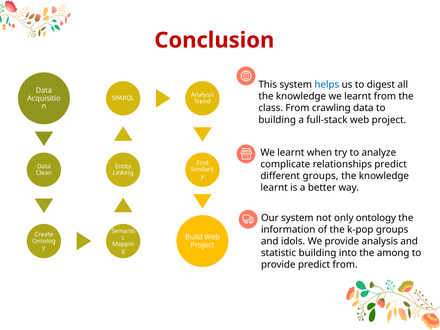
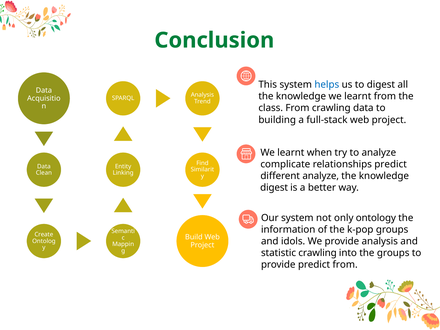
Conclusion colour: red -> green (214, 40)
different groups: groups -> analyze (321, 176)
learnt: learnt -> digest (274, 188)
statistic building: building -> crawling (318, 253)
the among: among -> groups (393, 253)
